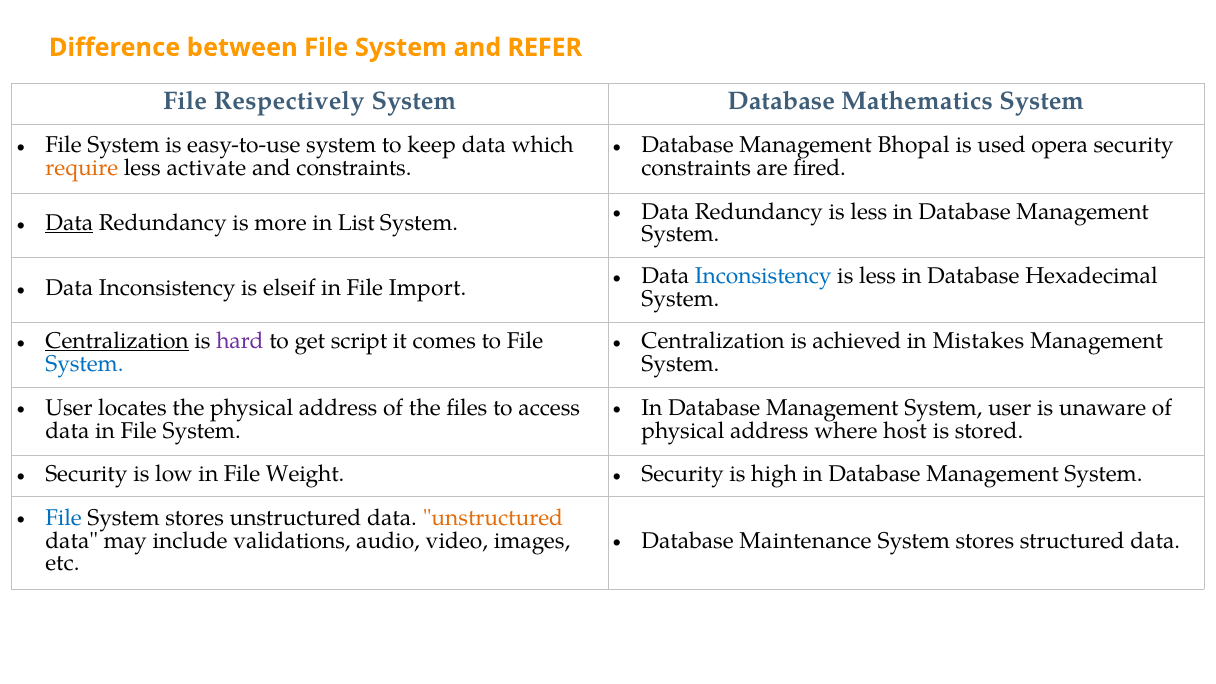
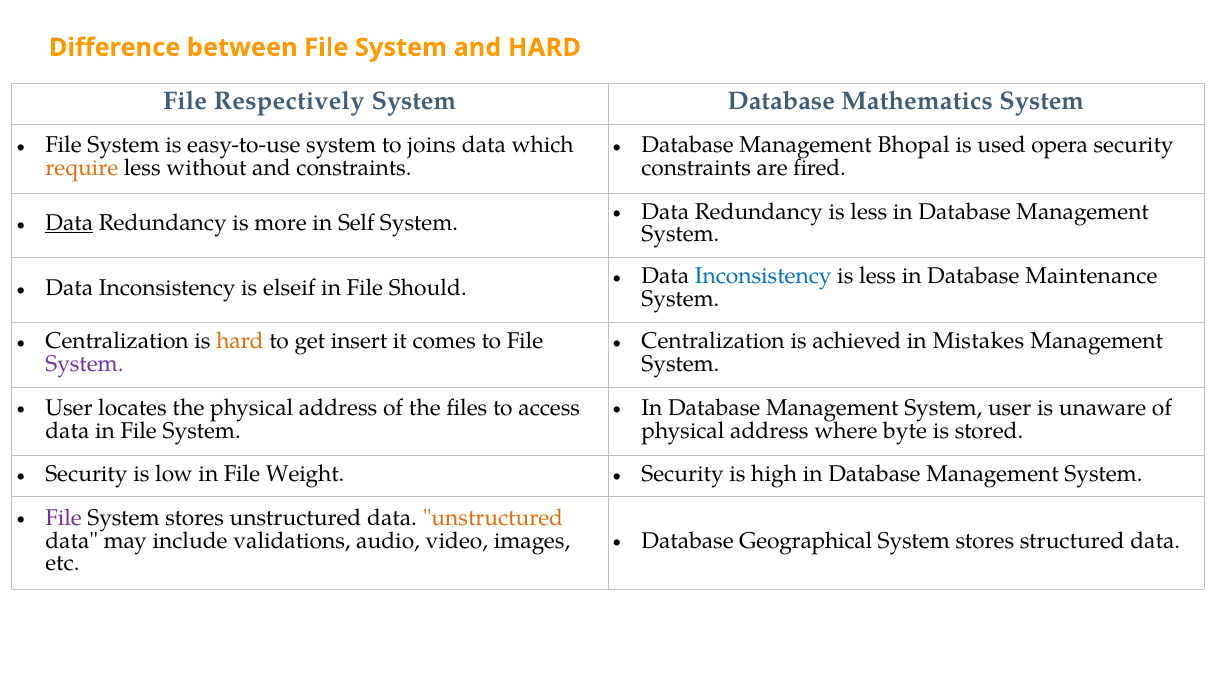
and REFER: REFER -> HARD (545, 47)
keep: keep -> joins (432, 145)
activate: activate -> without (206, 168)
List: List -> Self (356, 223)
Hexadecimal: Hexadecimal -> Maintenance (1091, 276)
Import: Import -> Should (428, 288)
Centralization underline: present -> none (117, 341)
hard colour: purple -> orange (240, 341)
script: script -> insert (359, 341)
System colour: blue -> purple (84, 364)
host: host -> byte (905, 431)
File colour: blue -> purple (64, 518)
Maintenance: Maintenance -> Geographical (806, 540)
